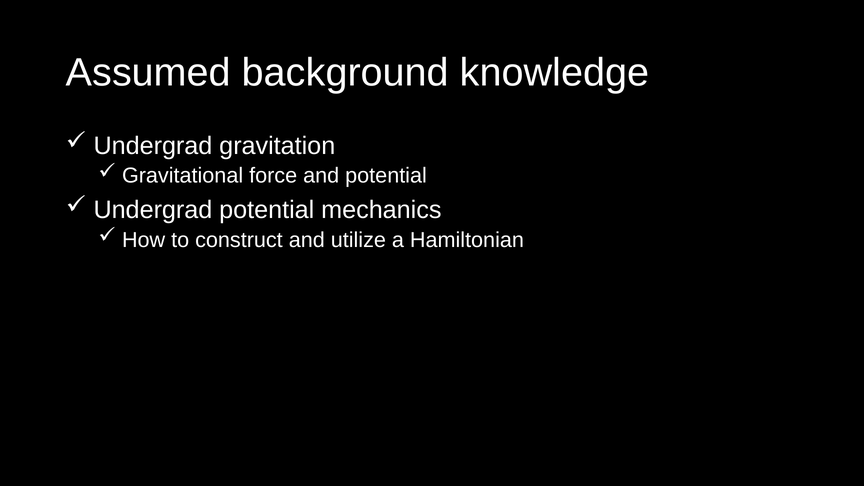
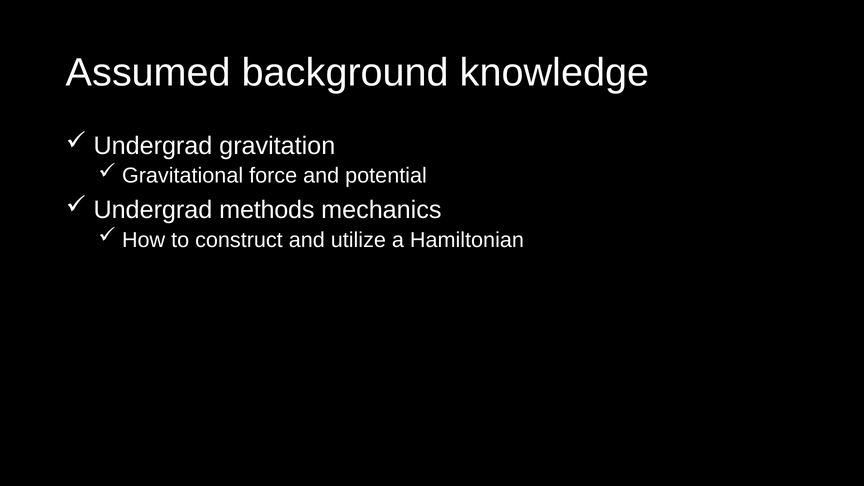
Undergrad potential: potential -> methods (267, 210)
